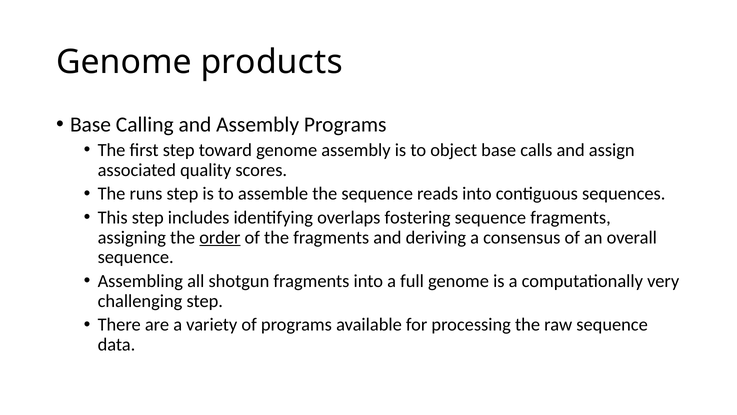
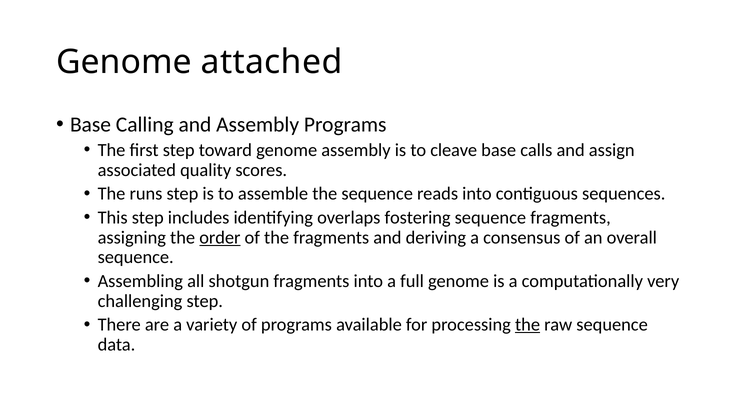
products: products -> attached (272, 62)
object: object -> cleave (454, 150)
the underline: none -> present (528, 324)
